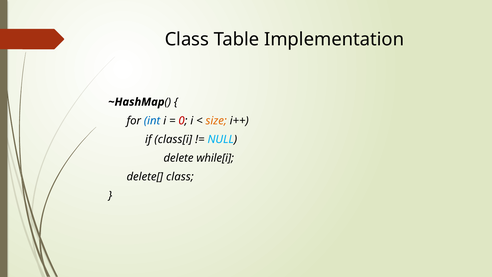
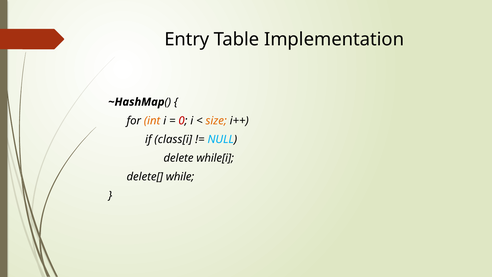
Class: Class -> Entry (187, 39)
int colour: blue -> orange (152, 121)
delete[ class: class -> while (180, 176)
